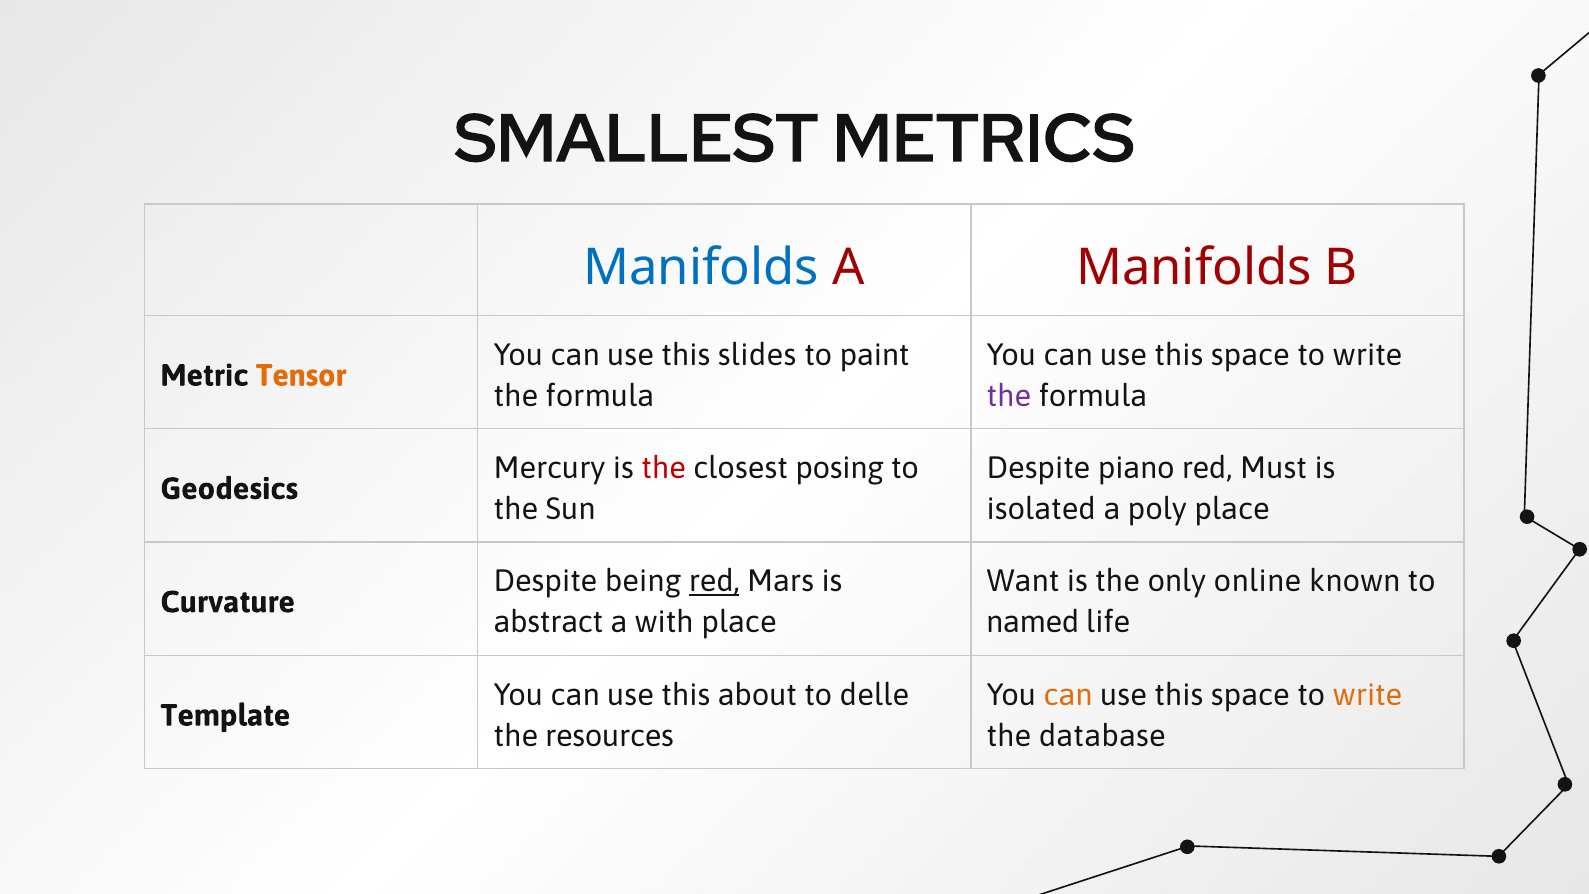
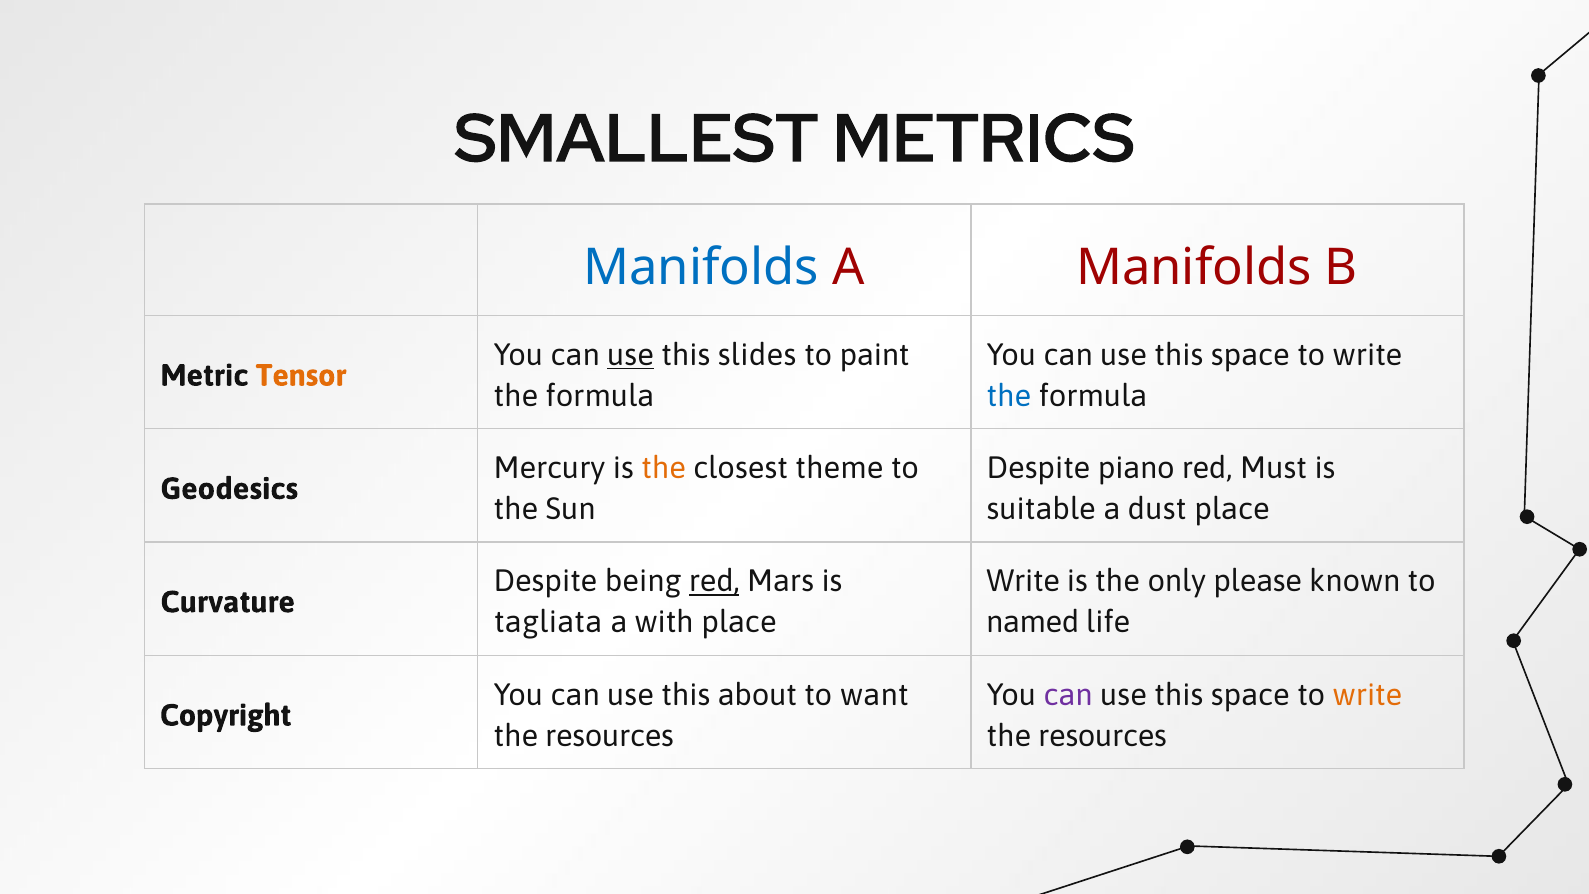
use underline: none -> present (631, 355)
the colour: purple -> blue (1009, 396)
the colour: red -> orange (664, 468)
posing: posing -> theme (839, 468)
isolated: isolated -> suitable (1041, 509)
poly: poly -> dust (1157, 509)
Want: Want -> Write (1023, 582)
online: online -> please (1258, 582)
abstract: abstract -> tagliata (548, 622)
delle: delle -> want (874, 695)
can colour: orange -> purple (1068, 695)
Template: Template -> Copyright (225, 715)
database: database -> resources (1103, 736)
